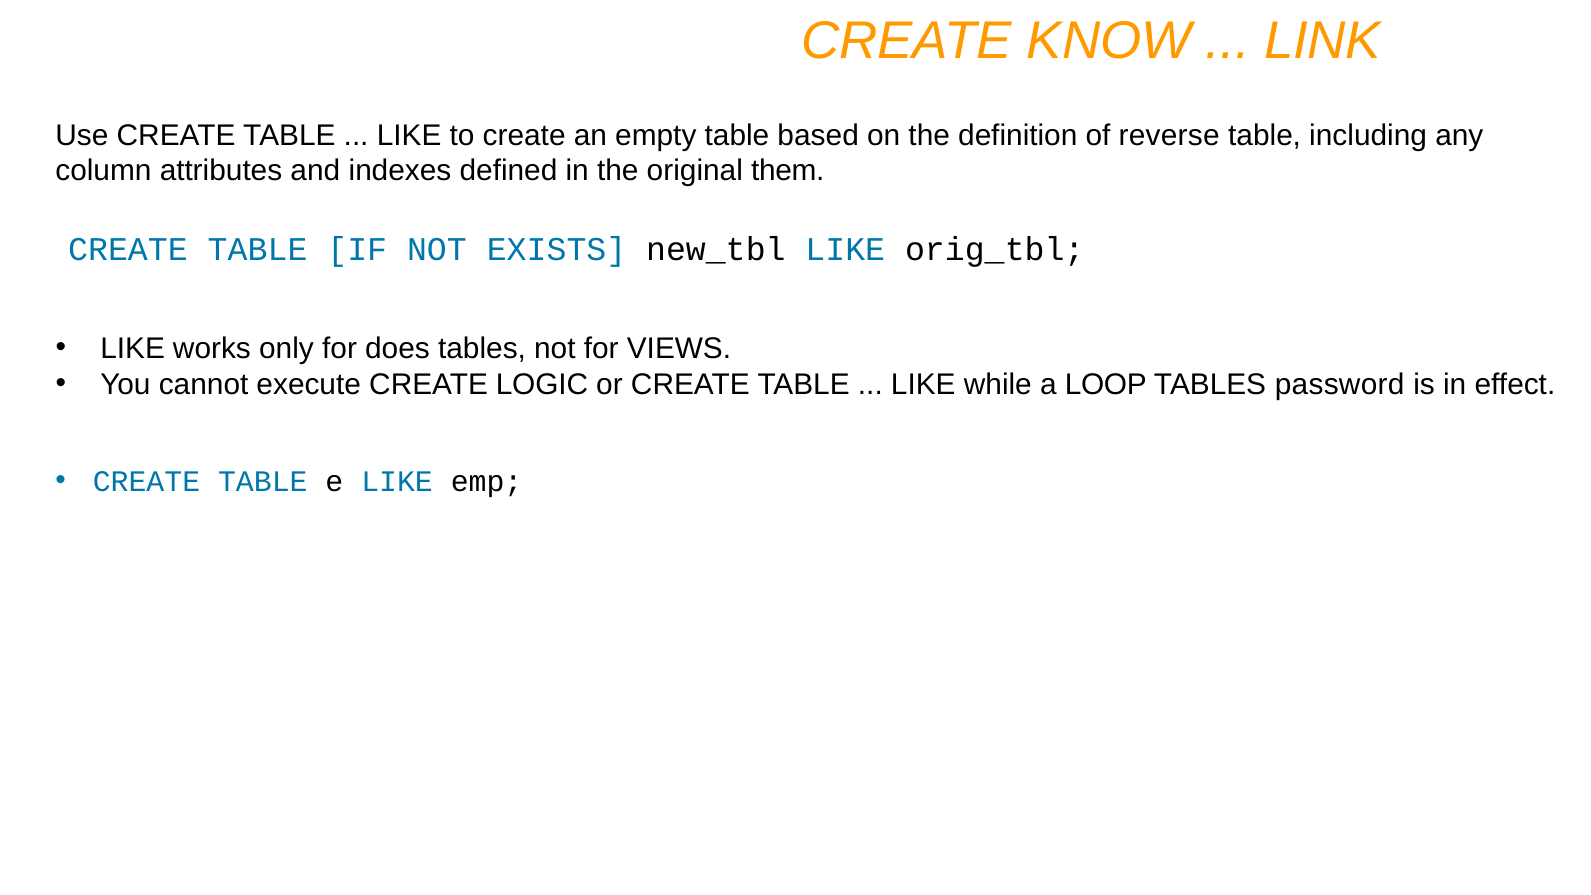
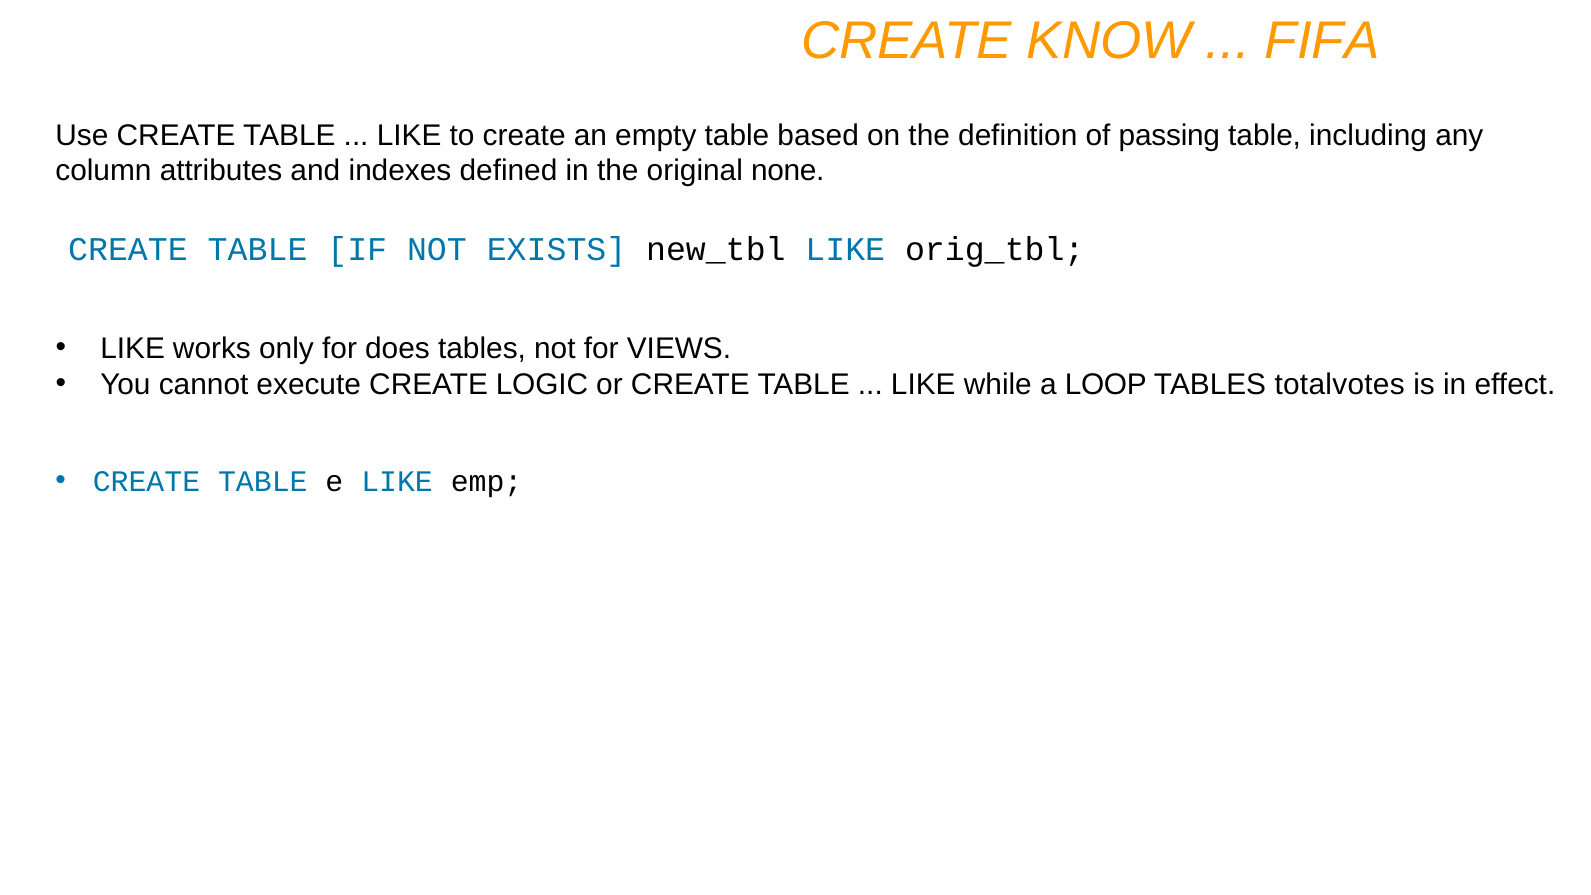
LINK: LINK -> FIFA (1322, 41)
reverse: reverse -> passing (1169, 135)
them: them -> none (788, 171)
password: password -> totalvotes (1340, 384)
